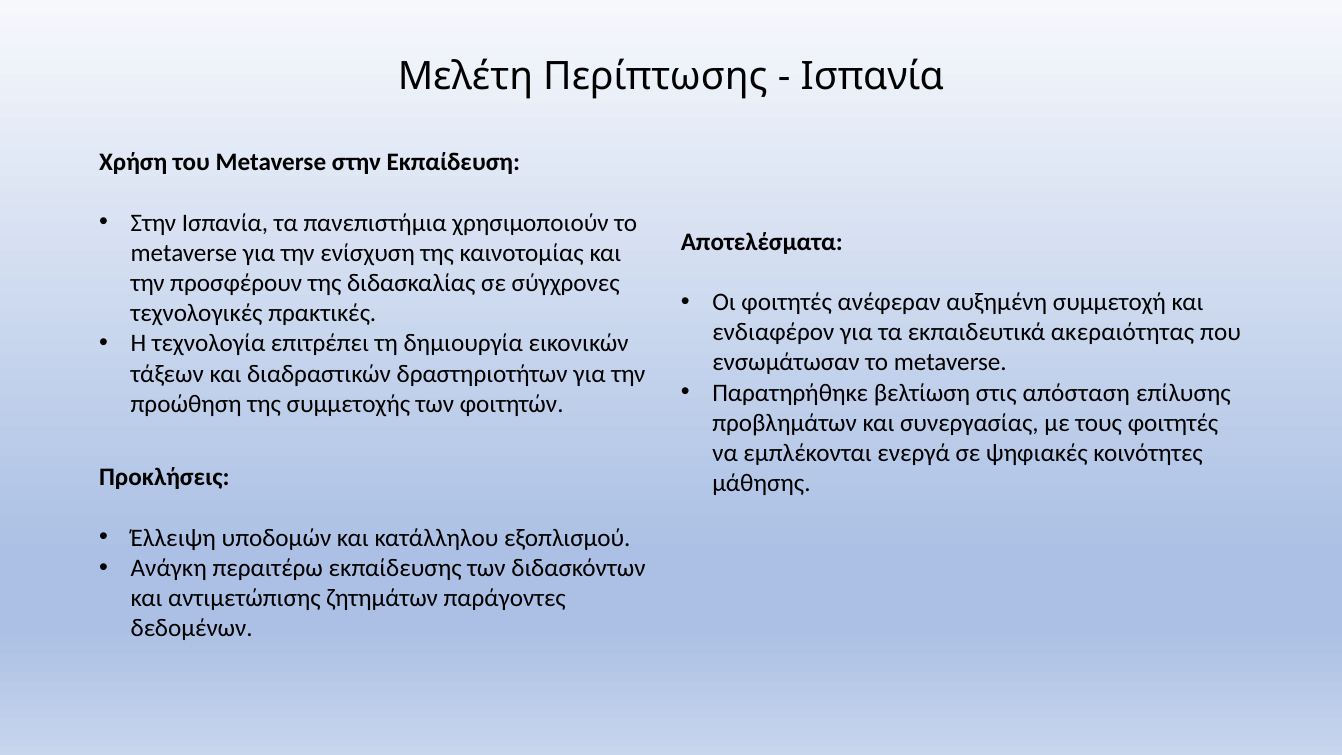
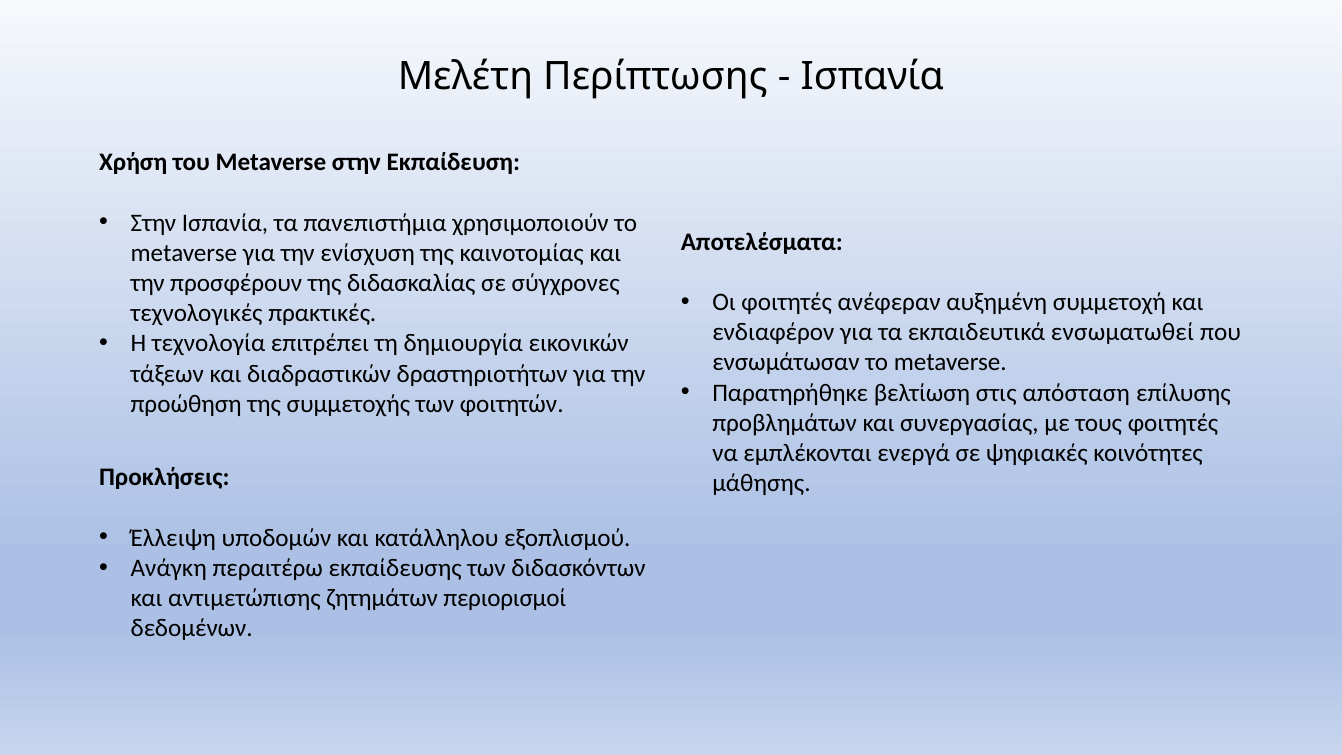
ακεραιότητας: ακεραιότητας -> ενσωματωθεί (1122, 332)
παράγοντες: παράγοντες -> περιορισμοί (505, 598)
